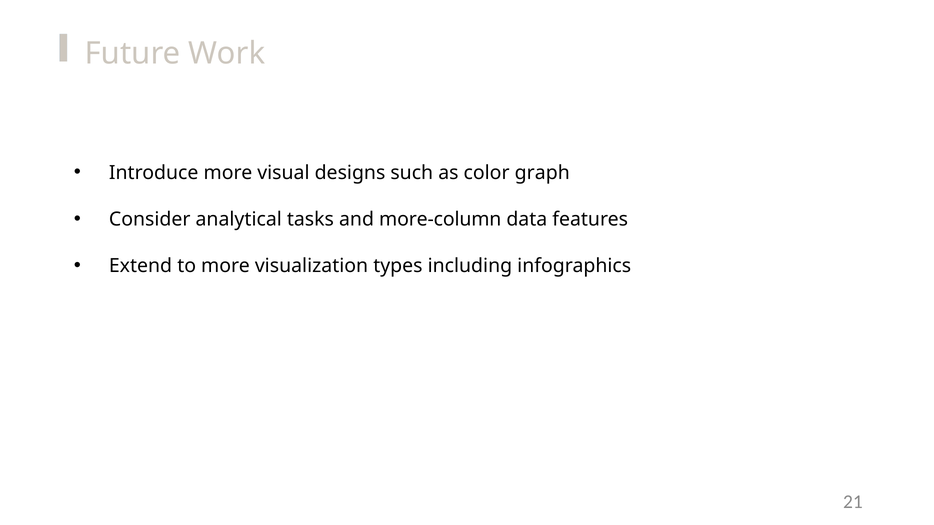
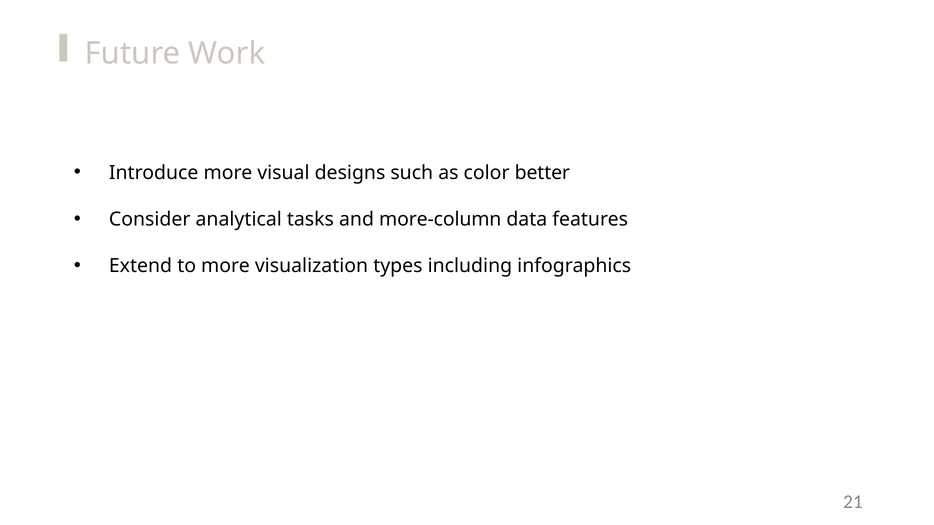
graph: graph -> better (542, 173)
